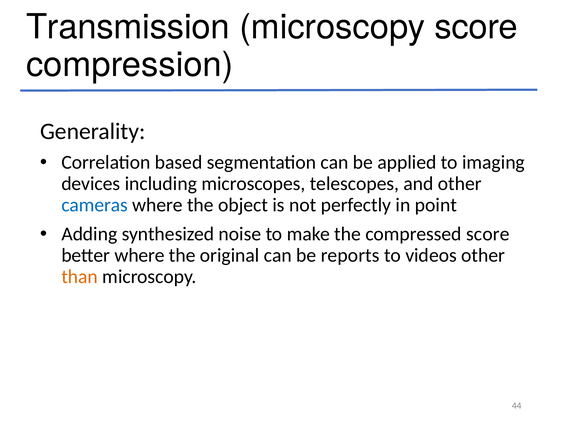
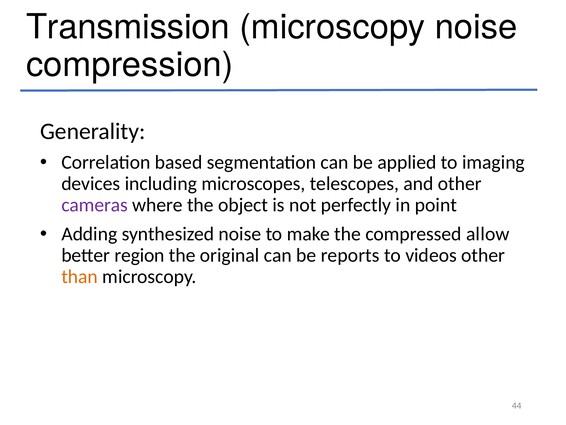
microscopy score: score -> noise (476, 27)
cameras colour: blue -> purple (95, 205)
compressed score: score -> allow (488, 234)
better where: where -> region (140, 255)
